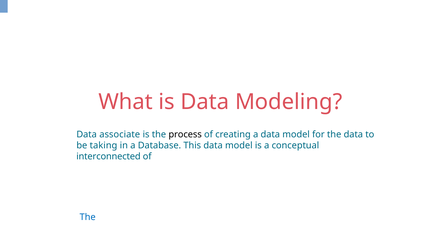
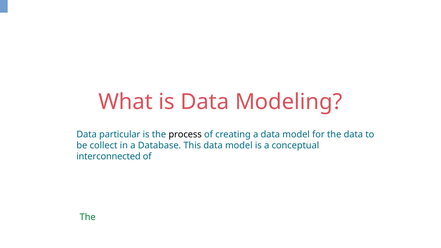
associate: associate -> particular (120, 134)
taking: taking -> collect (104, 145)
The colour: blue -> green (88, 217)
